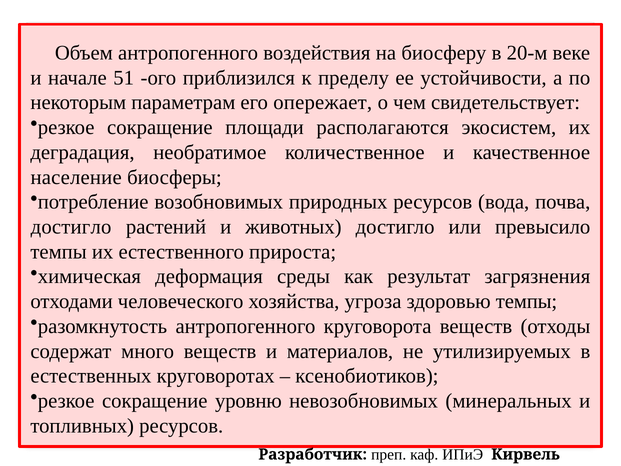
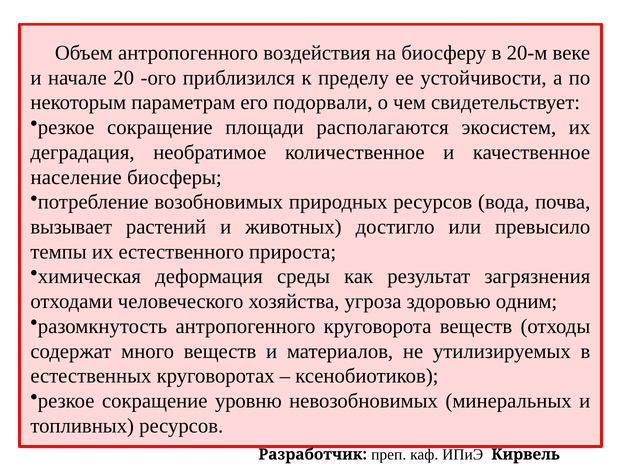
51: 51 -> 20 (124, 78)
опережает: опережает -> подорвали (323, 103)
достигло: достигло -> вызывает (71, 227)
здоровью темпы: темпы -> одним (527, 301)
